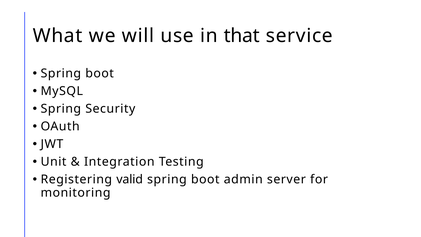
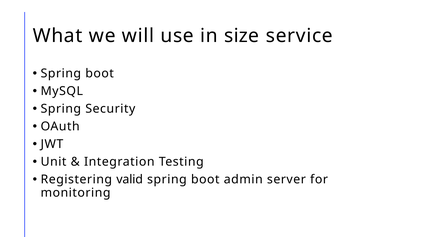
that: that -> size (242, 36)
